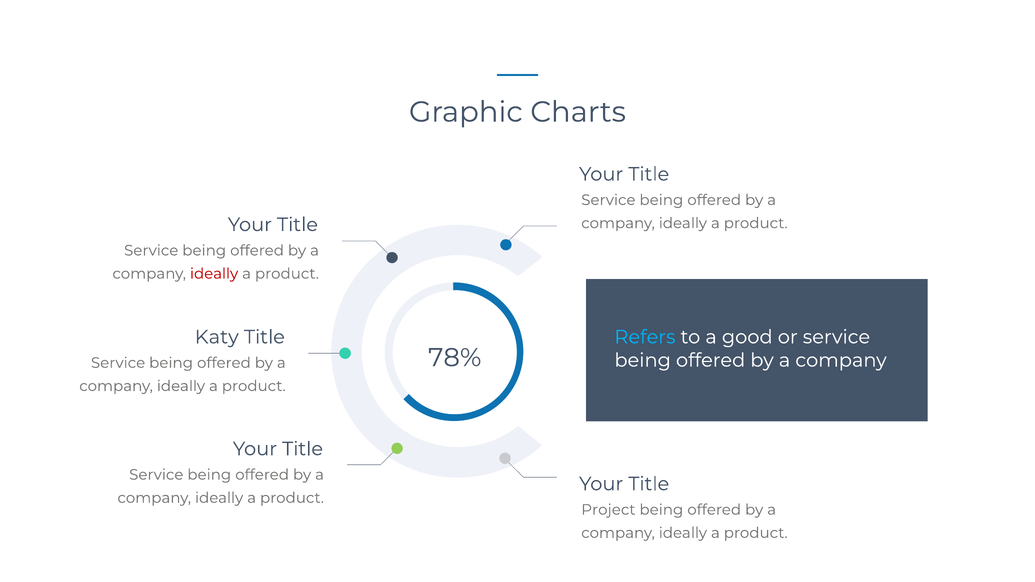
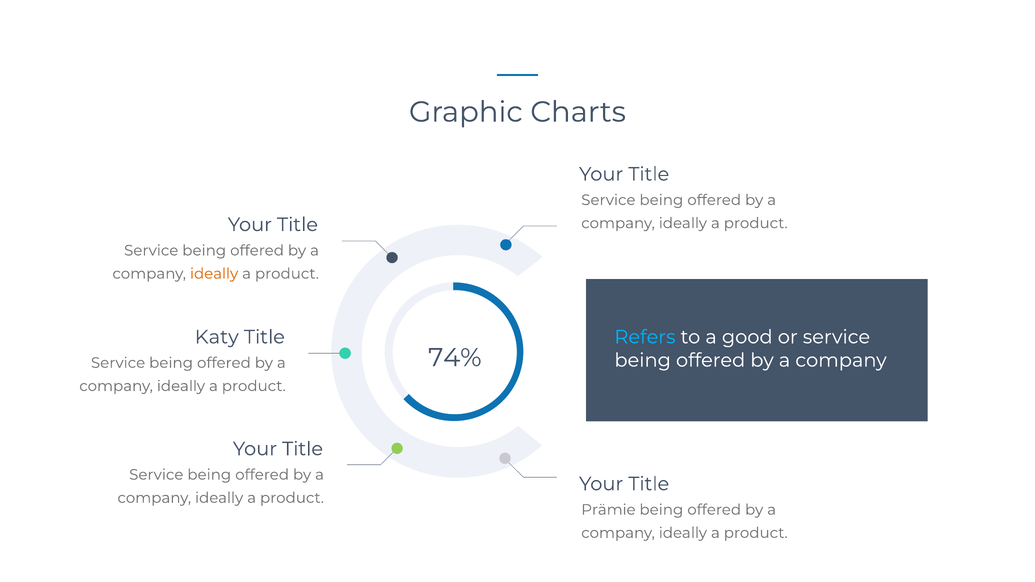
ideally colour: red -> orange (214, 274)
78%: 78% -> 74% (455, 358)
Project: Project -> Prämie (608, 510)
